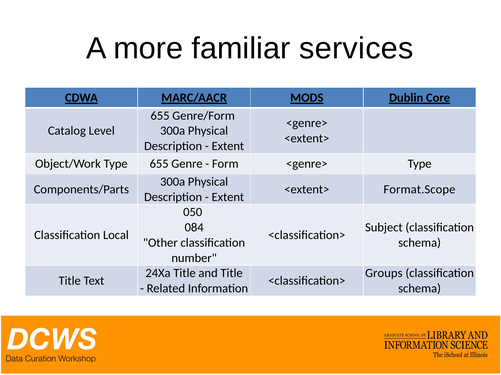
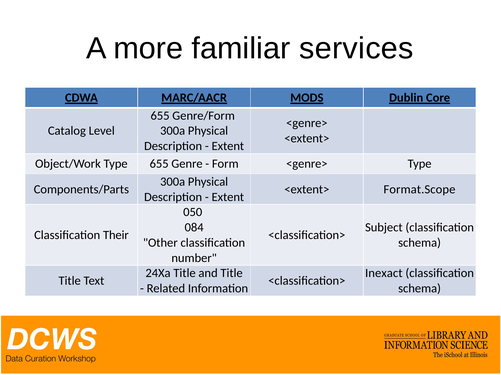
Local: Local -> Their (116, 236)
Groups: Groups -> Inexact (384, 274)
